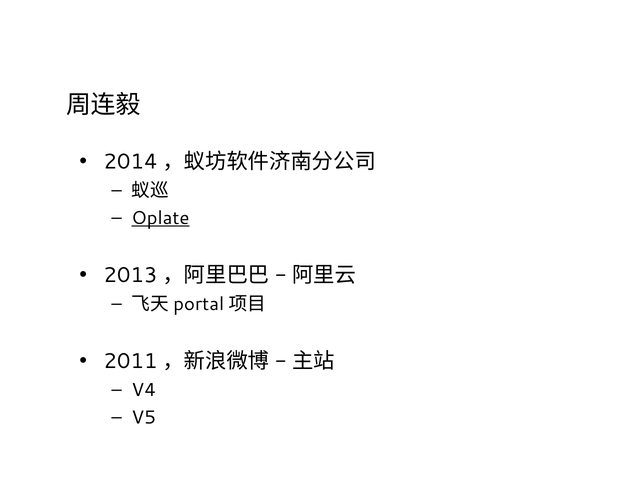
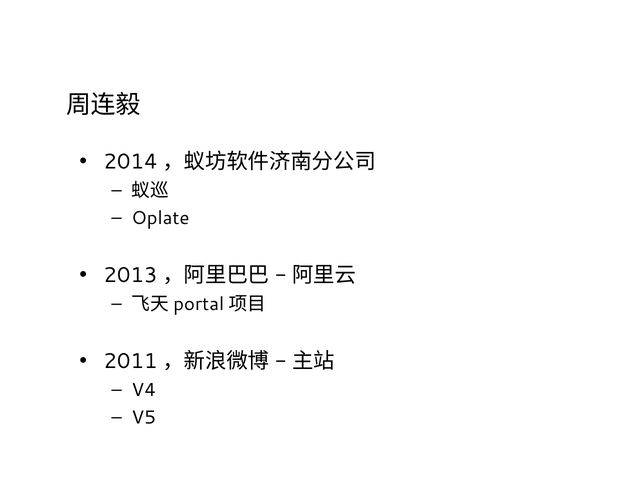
Oplate underline: present -> none (160, 218)
